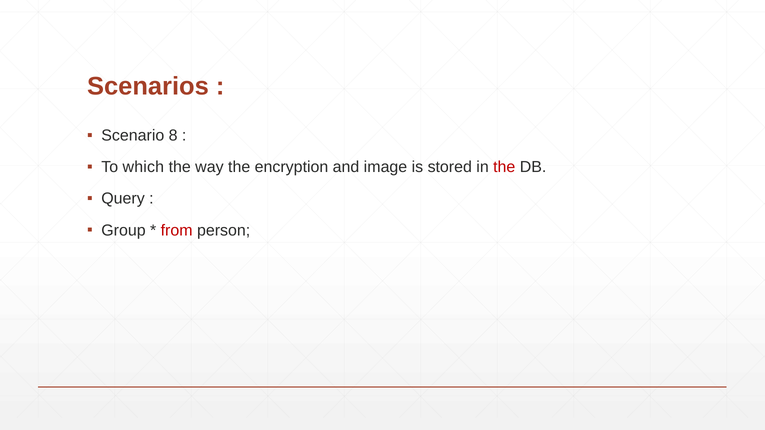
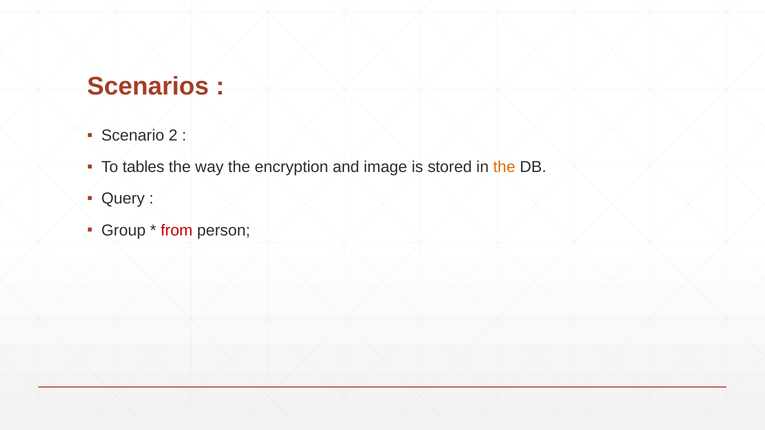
8: 8 -> 2 (173, 136)
which: which -> tables (143, 167)
the colour: red -> orange (504, 167)
